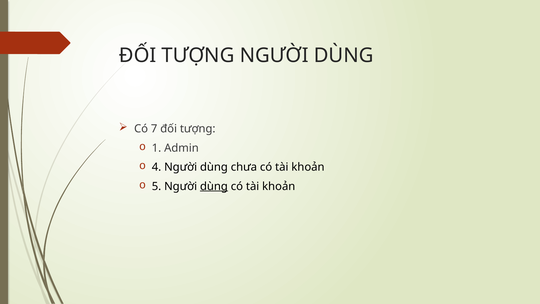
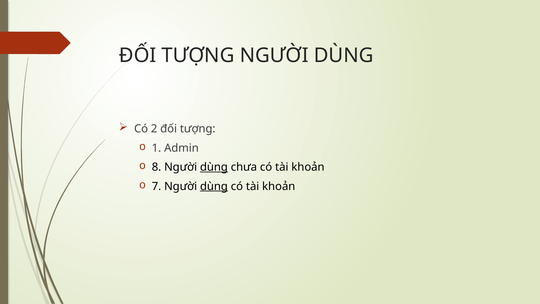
7: 7 -> 2 (154, 129)
4: 4 -> 8 (157, 167)
dùng underline: none -> present (214, 167)
5: 5 -> 7 (157, 186)
